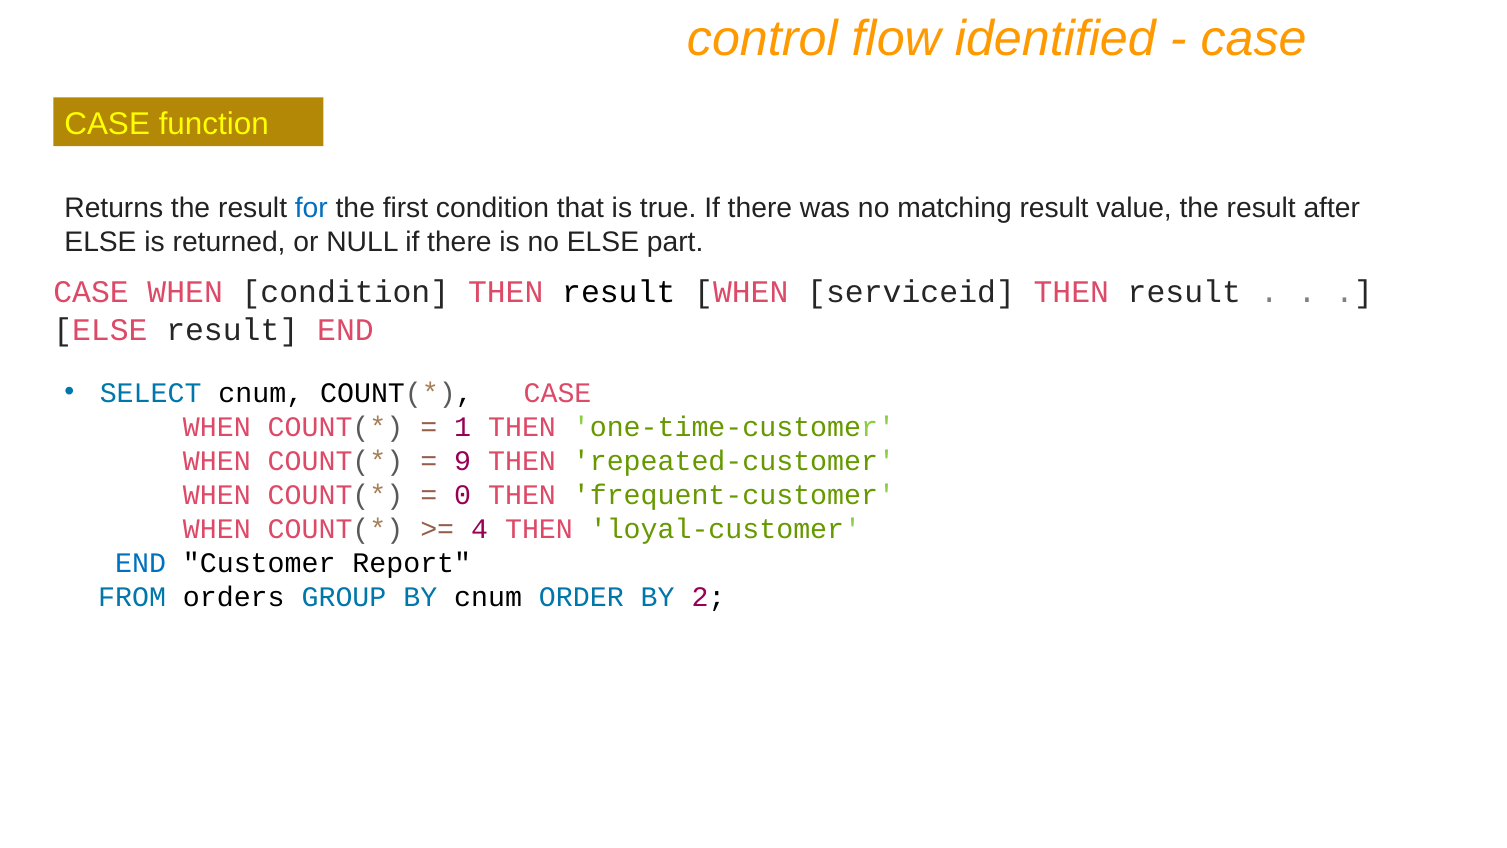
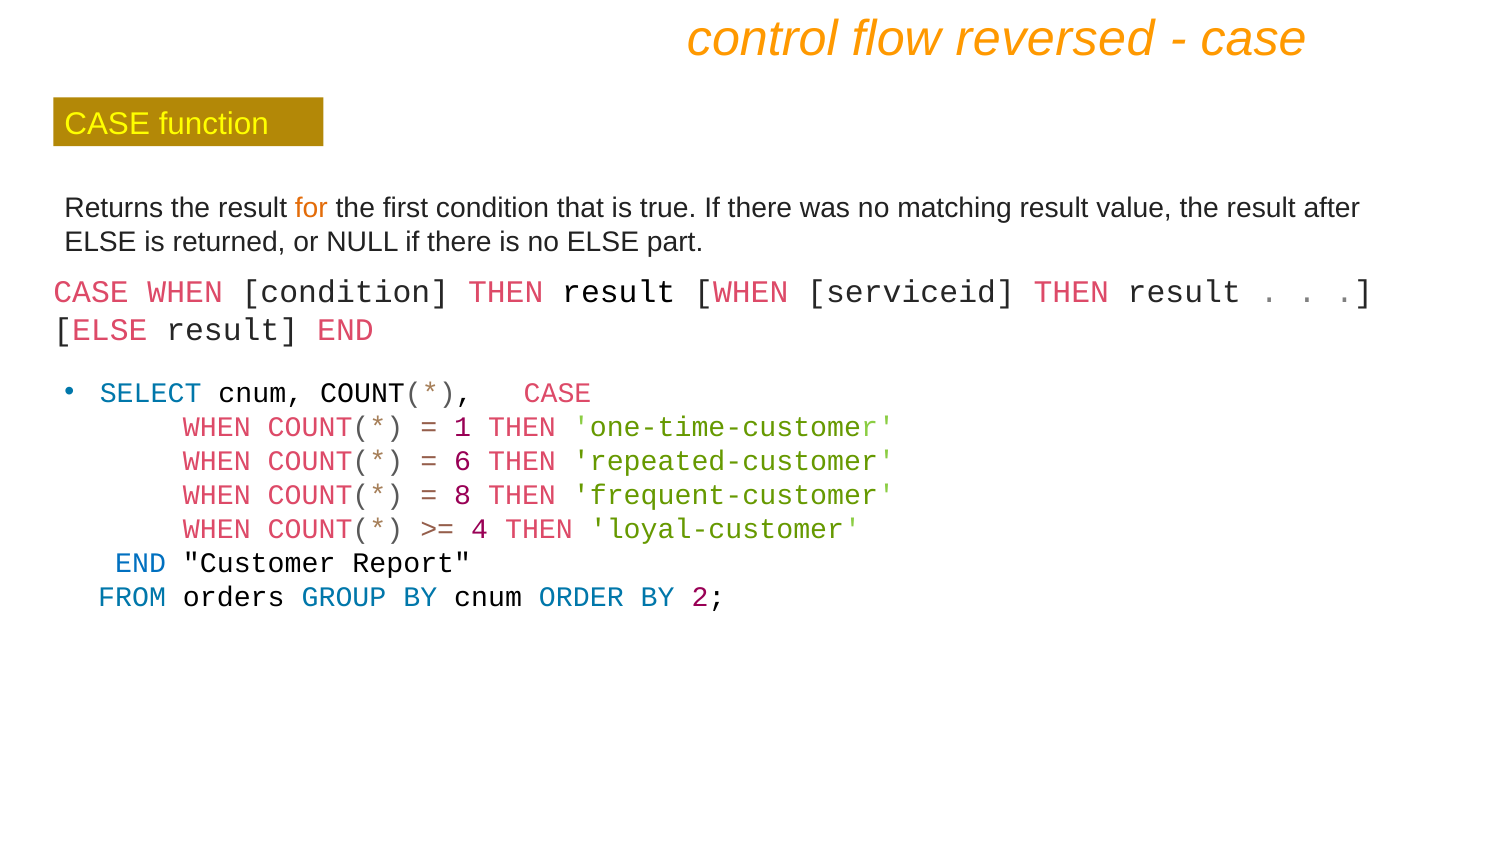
identified: identified -> reversed (1055, 39)
for colour: blue -> orange (311, 208)
9: 9 -> 6 (463, 461)
0: 0 -> 8 (463, 495)
